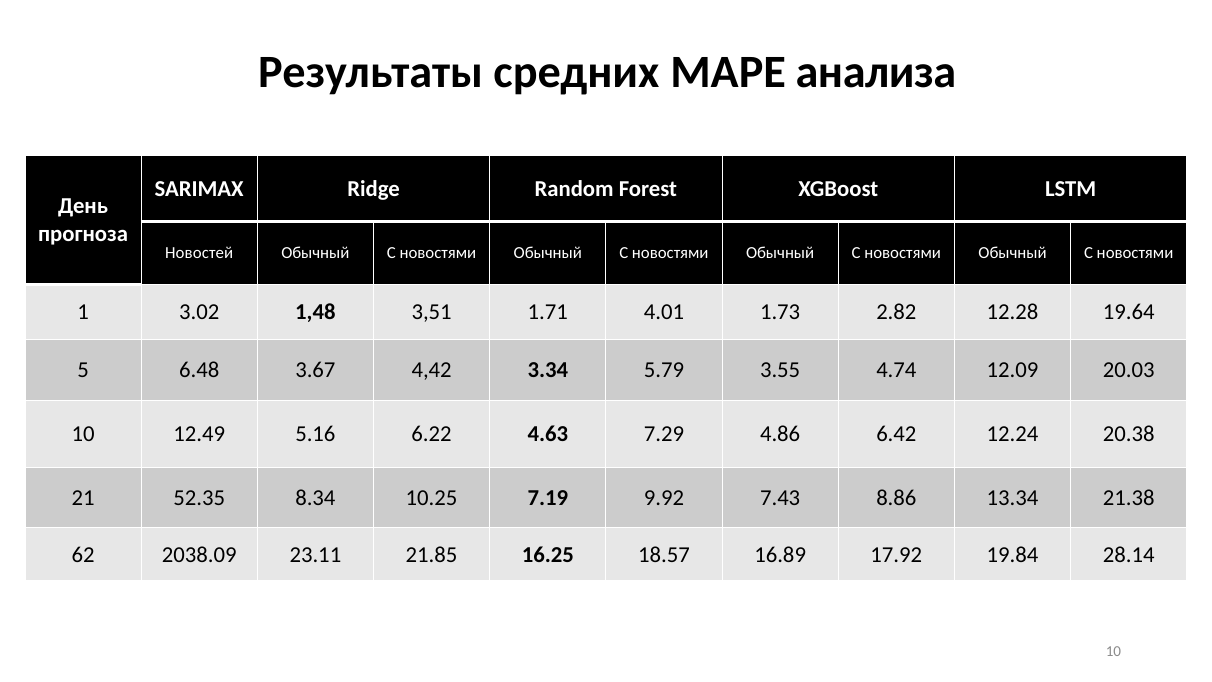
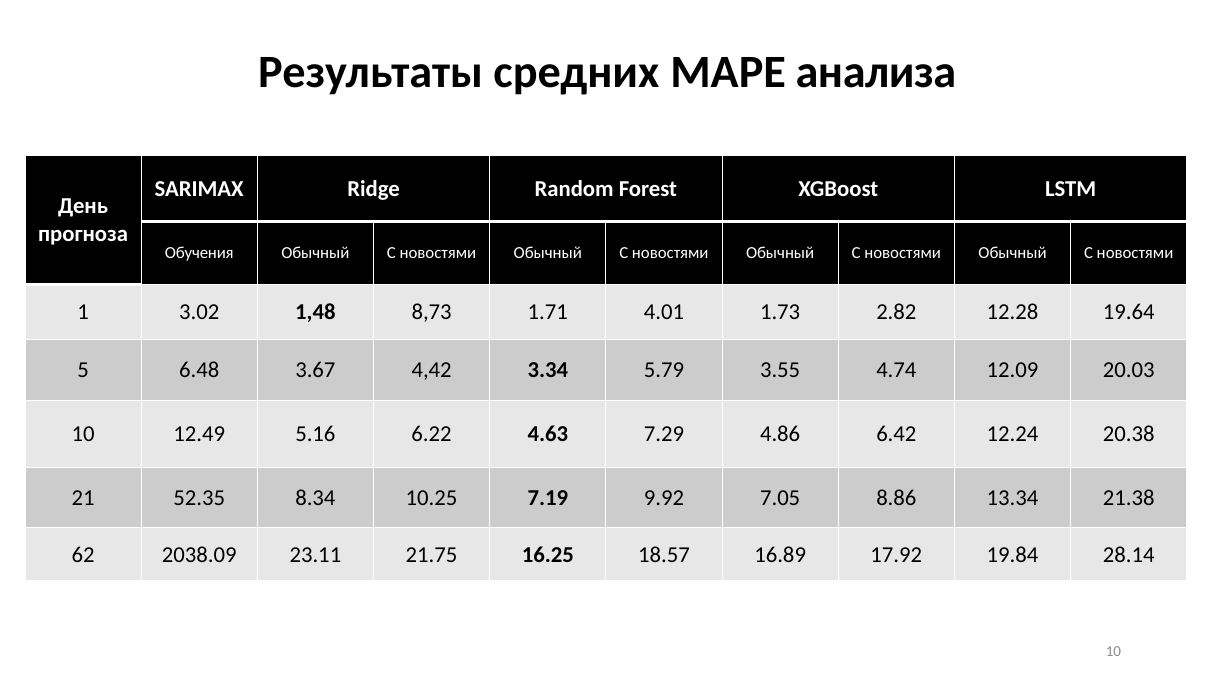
Новостей: Новостей -> Обучения (199, 253)
3,51: 3,51 -> 8,73 (432, 312)
7.43: 7.43 -> 7.05 (780, 498)
21.85: 21.85 -> 21.75 (432, 554)
